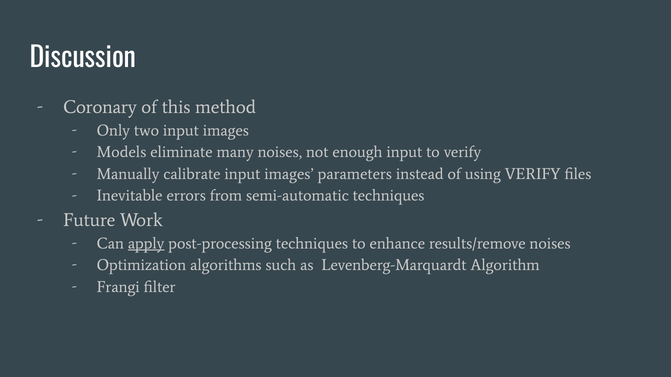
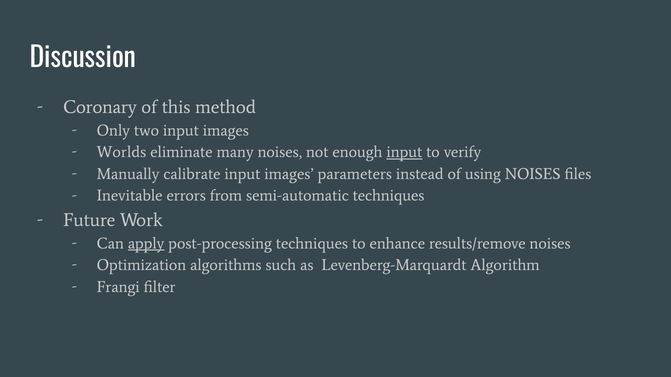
Models: Models -> Worlds (121, 152)
input underline: none -> present (404, 152)
using VERIFY: VERIFY -> NOISES (533, 174)
